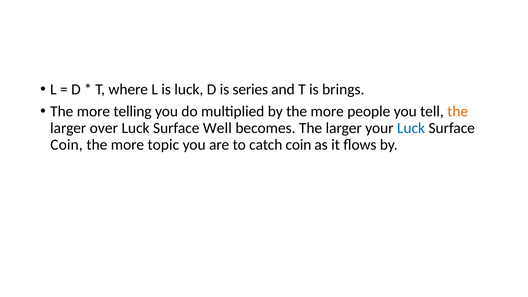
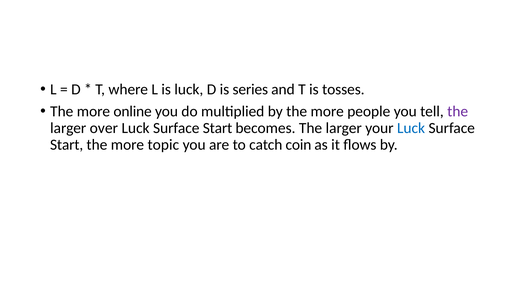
brings: brings -> tosses (343, 89)
telling: telling -> online (133, 111)
the colour: orange -> purple (458, 111)
Well: Well -> Start (218, 128)
Coin: Coin -> Start (67, 145)
